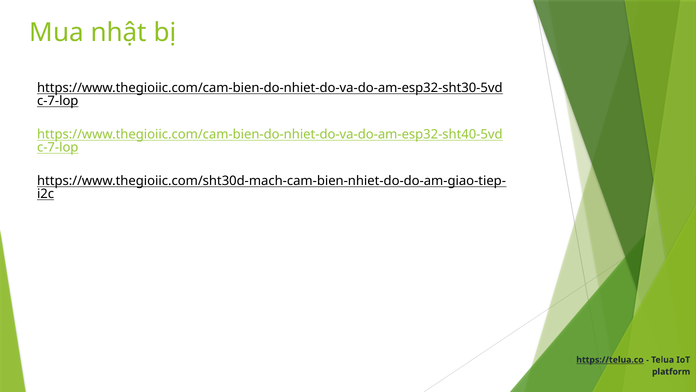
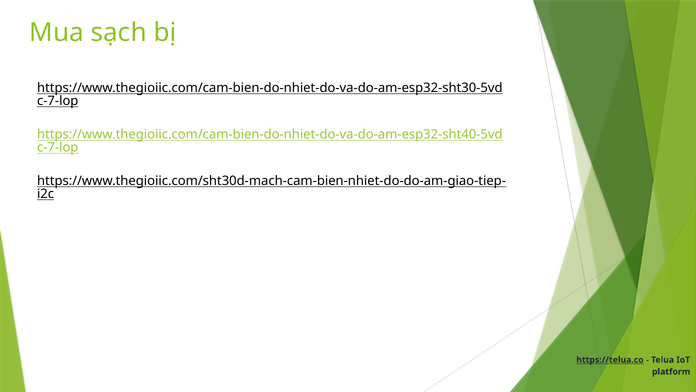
nhật: nhật -> sạch (119, 32)
